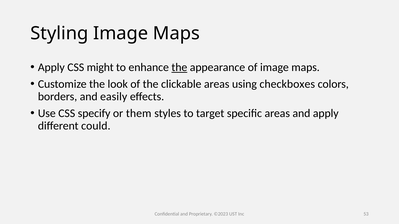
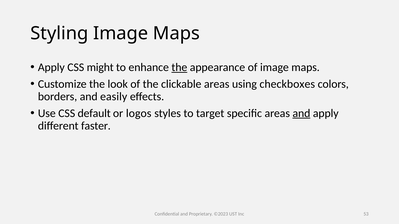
specify: specify -> default (94, 113)
them: them -> logos (139, 113)
and underline: none -> present (301, 113)
could: could -> faster (96, 126)
